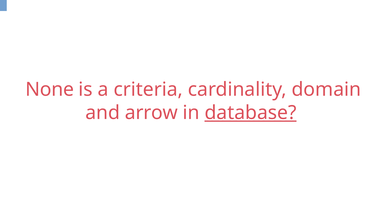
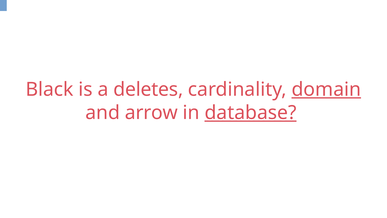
None: None -> Black (50, 89)
criteria: criteria -> deletes (148, 89)
domain underline: none -> present (326, 89)
